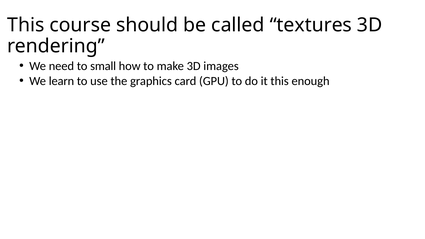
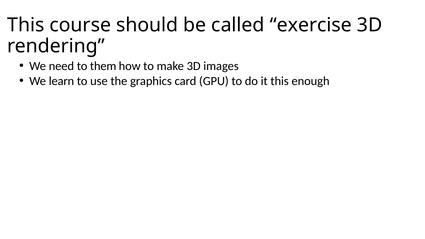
textures: textures -> exercise (311, 25)
small: small -> them (103, 66)
